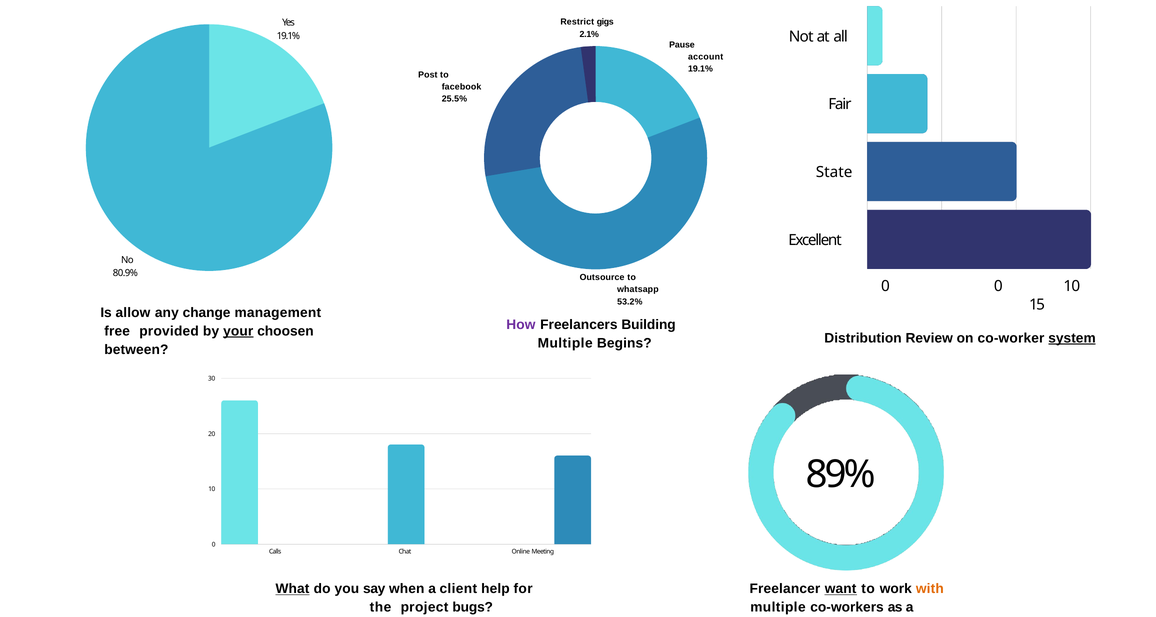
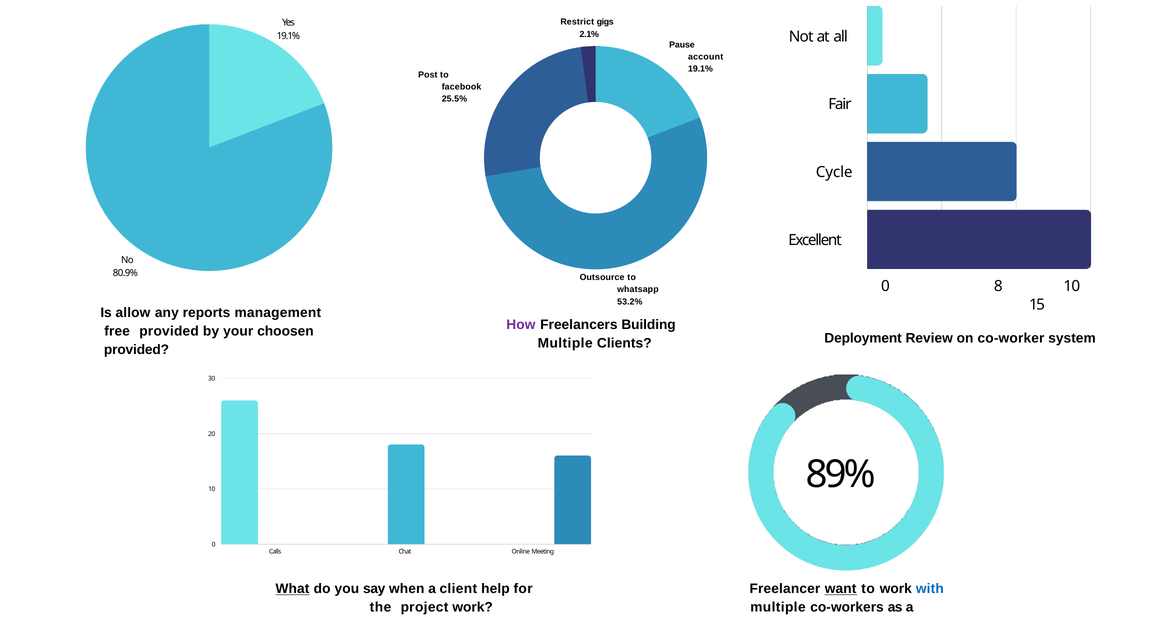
State: State -> Cycle (834, 172)
0 0: 0 -> 8 (998, 286)
change: change -> reports (207, 312)
your underline: present -> none (238, 331)
Distribution: Distribution -> Deployment (863, 338)
system underline: present -> none (1072, 338)
Begins: Begins -> Clients (624, 343)
between: between -> provided (137, 349)
with colour: orange -> blue (930, 588)
project bugs: bugs -> work (473, 607)
